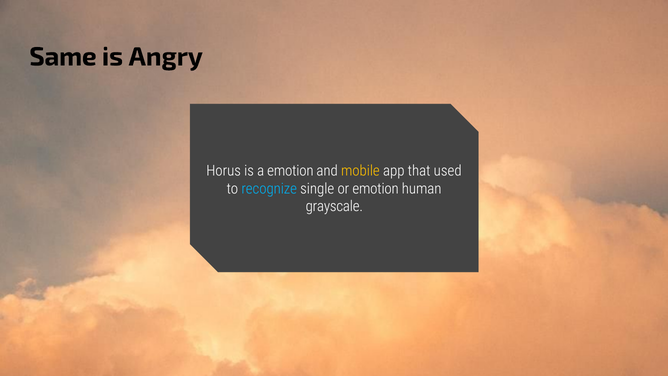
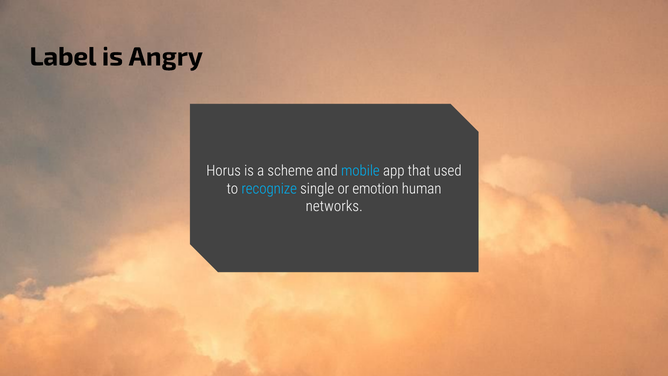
Same: Same -> Label (63, 57)
a emotion: emotion -> scheme (290, 171)
mobile colour: yellow -> light blue (360, 171)
grayscale: grayscale -> networks (334, 206)
